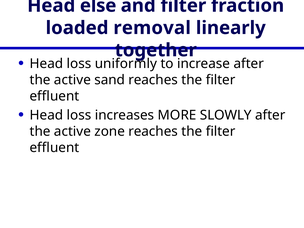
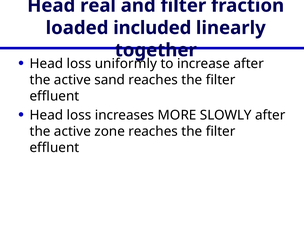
else: else -> real (98, 6)
removal: removal -> included (152, 28)
